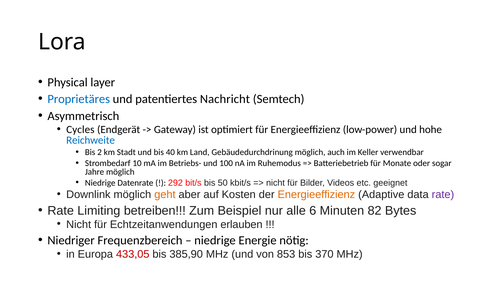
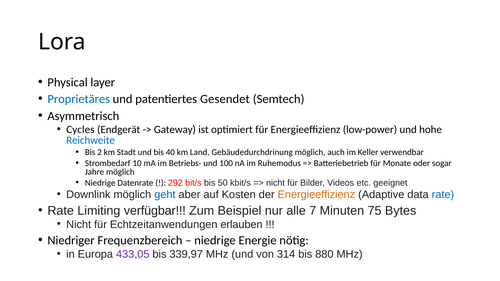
Nachricht: Nachricht -> Gesendet (225, 99)
geht colour: orange -> blue (165, 195)
rate colour: purple -> blue (443, 195)
betreiben: betreiben -> verfügbar (155, 211)
6: 6 -> 7 (313, 211)
82: 82 -> 75 (375, 211)
433,05 colour: red -> purple (133, 254)
385,90: 385,90 -> 339,97 (186, 254)
853: 853 -> 314 (286, 254)
370: 370 -> 880 (324, 254)
